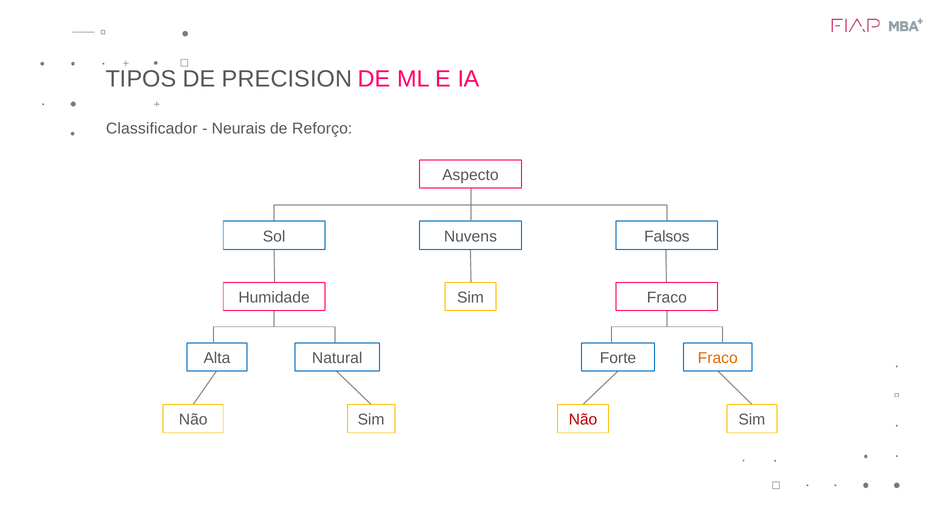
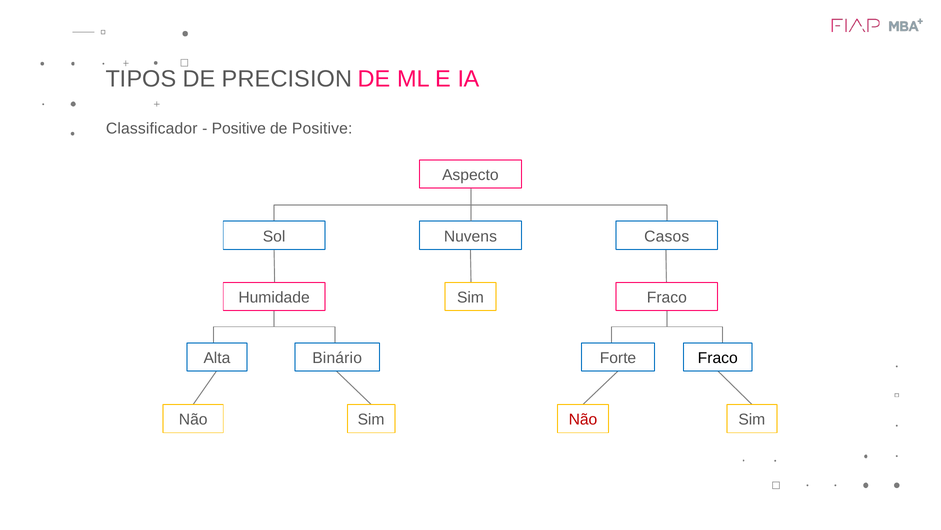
Neurais: Neurais -> Positive (239, 129)
de Reforço: Reforço -> Positive (322, 129)
Falsos: Falsos -> Casos (667, 236)
Natural: Natural -> Binário (337, 358)
Fraco colour: orange -> black (718, 358)
